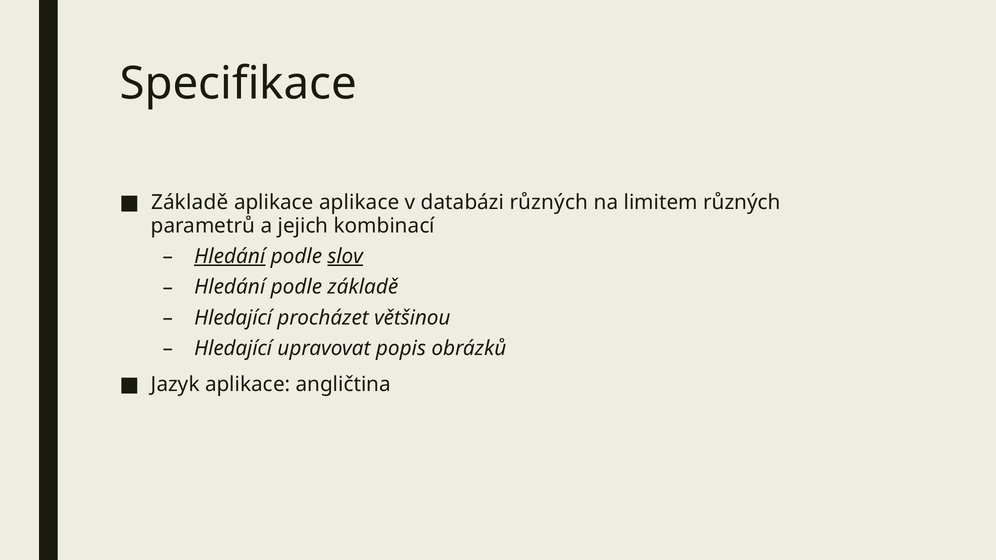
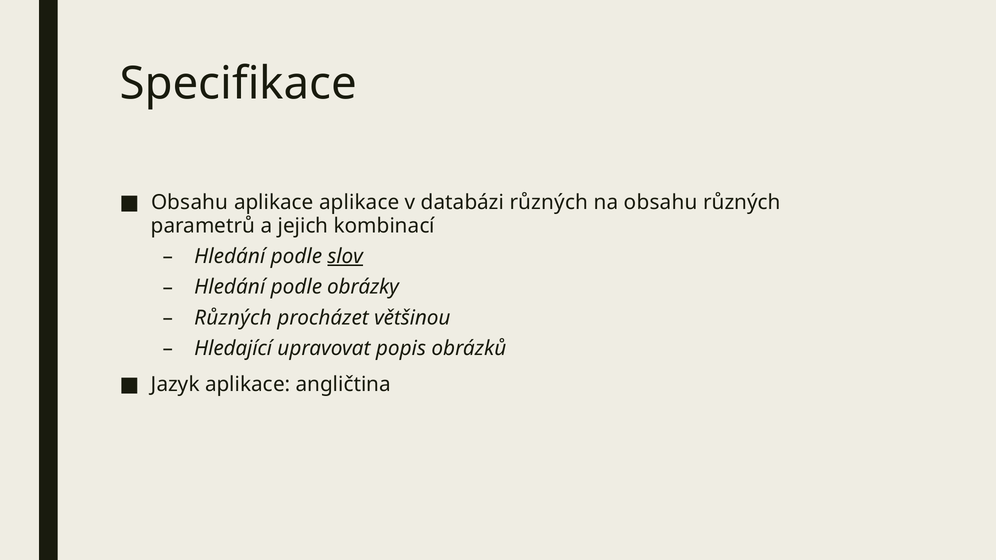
Základě: Základě -> Obsahu (190, 202)
na limitem: limitem -> obsahu (661, 202)
Hledání underline: present -> none (230, 256)
podle základě: základě -> obrázky (363, 287)
Hledající: Hledající -> Různých (233, 318)
